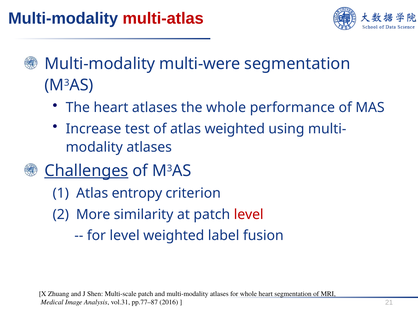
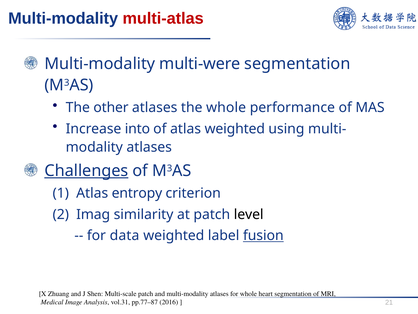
The heart: heart -> other (111, 108)
test: test -> into (137, 129)
More: More -> Imag (93, 214)
level colour: red -> black (249, 214)
for level: level -> data (125, 235)
fusion underline: none -> present (263, 235)
